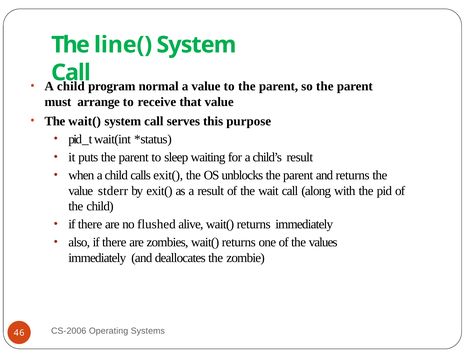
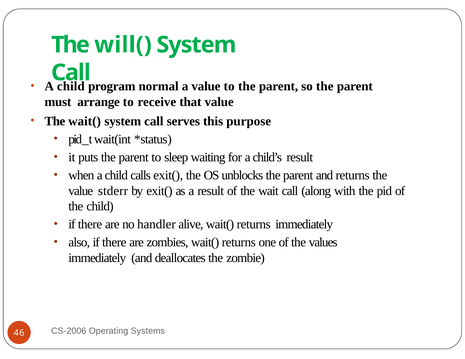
line(: line( -> will( (123, 45)
flushed: flushed -> handler (156, 225)
